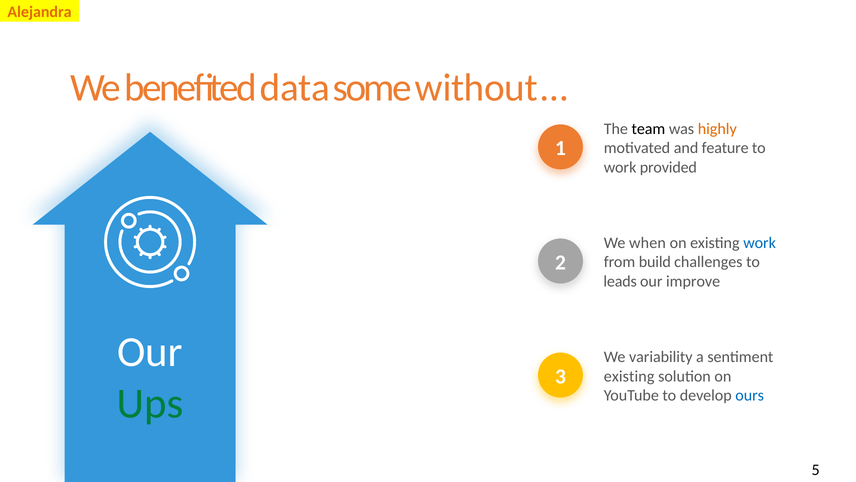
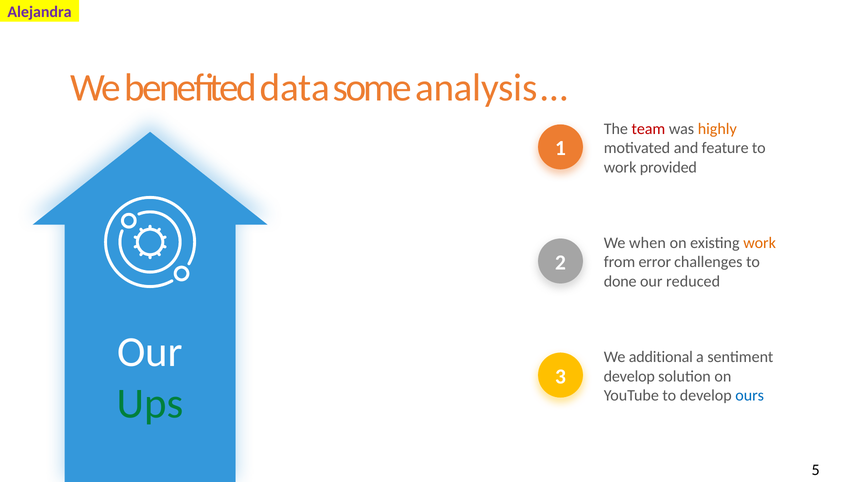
Alejandra colour: orange -> purple (40, 12)
without: without -> analysis (476, 88)
team colour: black -> red (648, 129)
work colour: blue -> orange (760, 243)
build: build -> error (655, 262)
leads: leads -> done (620, 281)
improve: improve -> reduced (693, 281)
variability: variability -> additional (661, 357)
existing: existing -> develop (629, 376)
